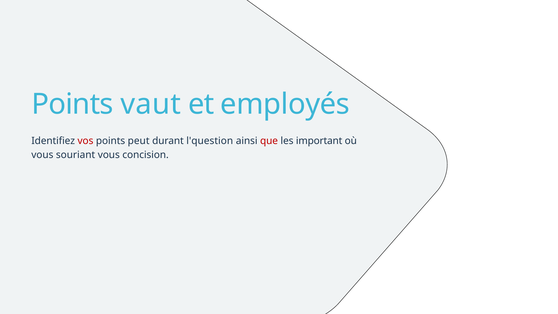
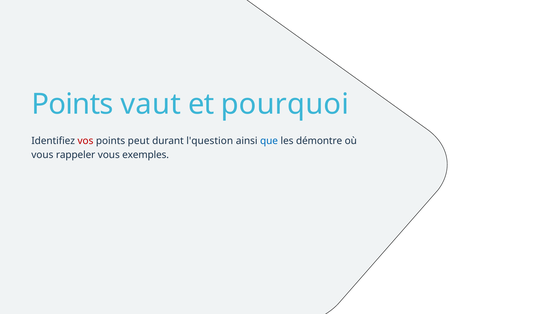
employés: employés -> pourquoi (285, 104)
que colour: red -> blue (269, 141)
important: important -> démontre (319, 141)
souriant: souriant -> rappeler (76, 155)
concision: concision -> exemples (146, 155)
